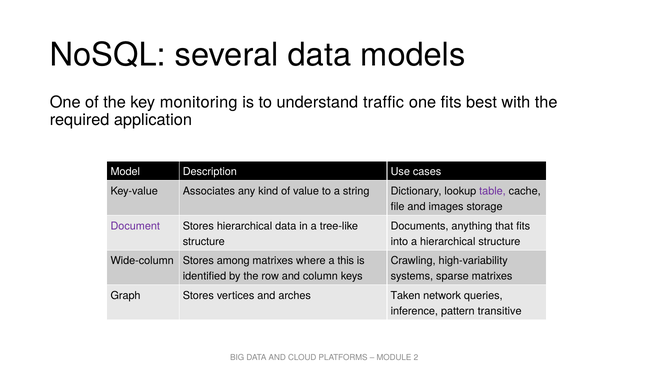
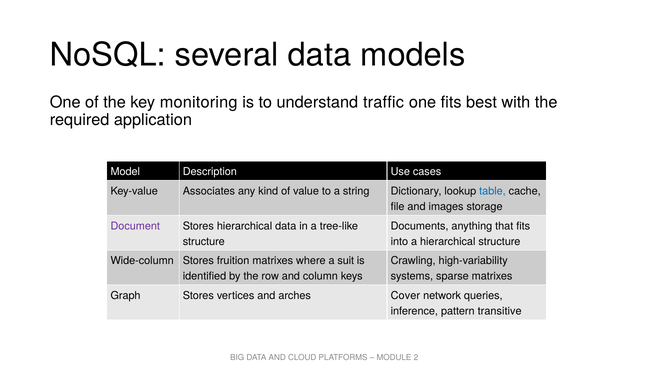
table colour: purple -> blue (492, 191)
among: among -> fruition (233, 261)
this: this -> suit (346, 261)
Taken: Taken -> Cover (405, 296)
